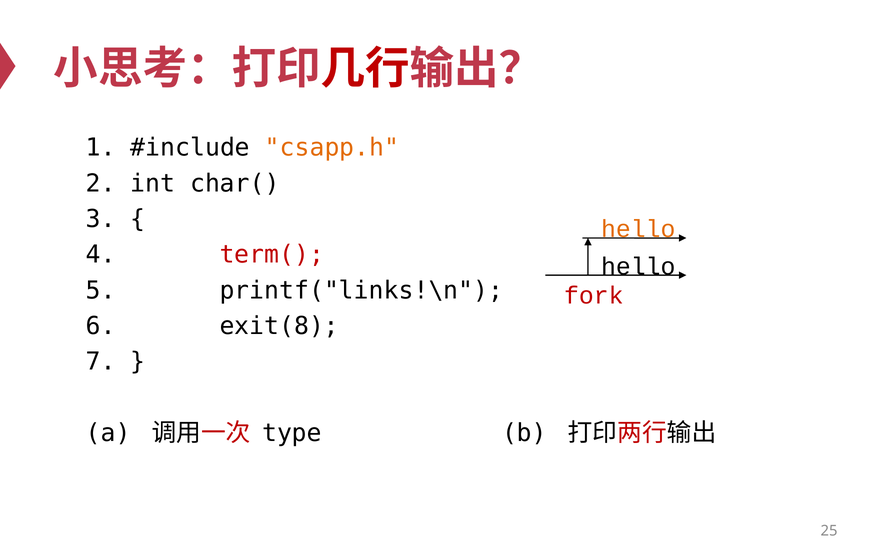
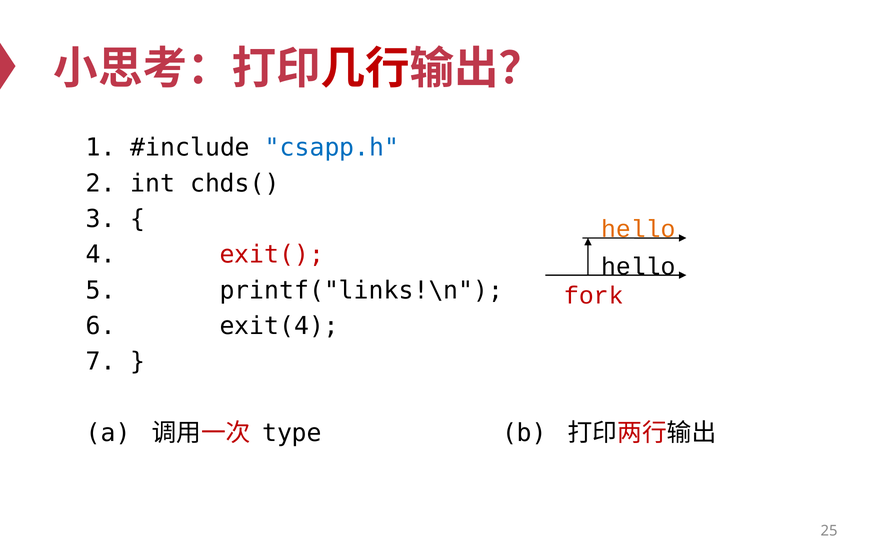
csapp.h colour: orange -> blue (332, 148)
char(: char( -> chds( (235, 183)
term(: term( -> exit( (272, 255)
exit(8: exit(8 -> exit(4 (279, 326)
